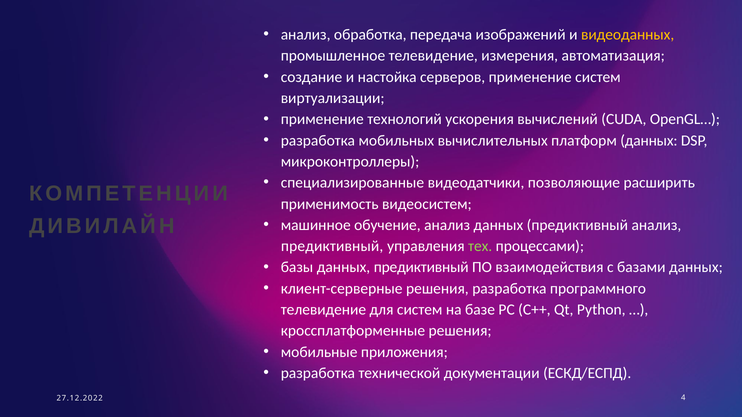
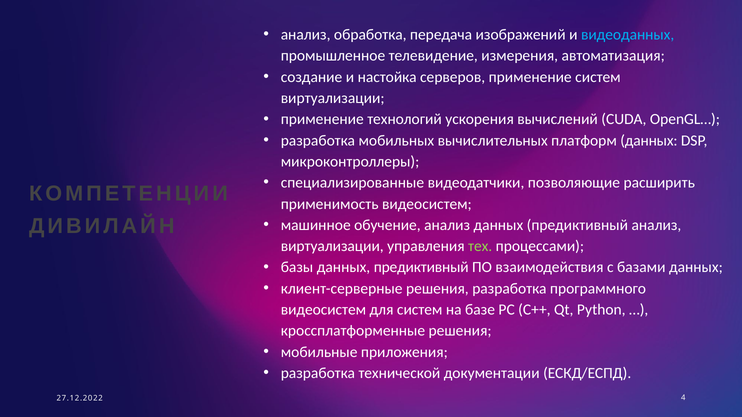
видеоданных colour: yellow -> light blue (628, 35)
предиктивный: предиктивный -> виртуализации (332, 246)
телевидение: телевидение -> видеосистем (323, 310)
